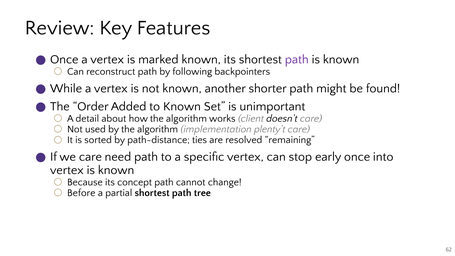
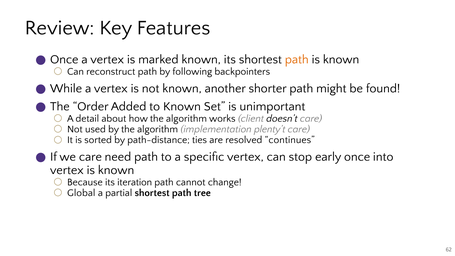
path colour: purple -> orange (297, 59)
remaining: remaining -> continues (290, 140)
concept: concept -> iteration (135, 182)
Before: Before -> Global (81, 193)
